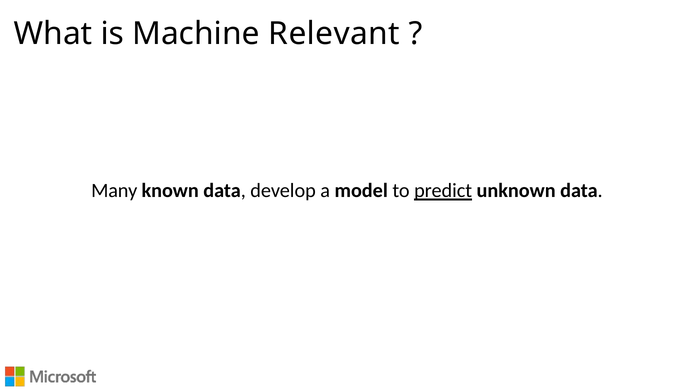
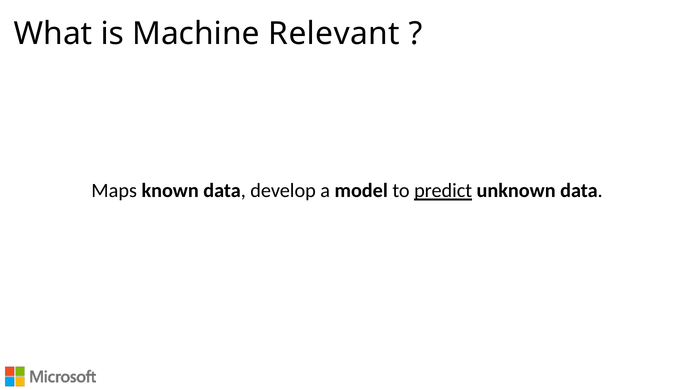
Many: Many -> Maps (114, 191)
